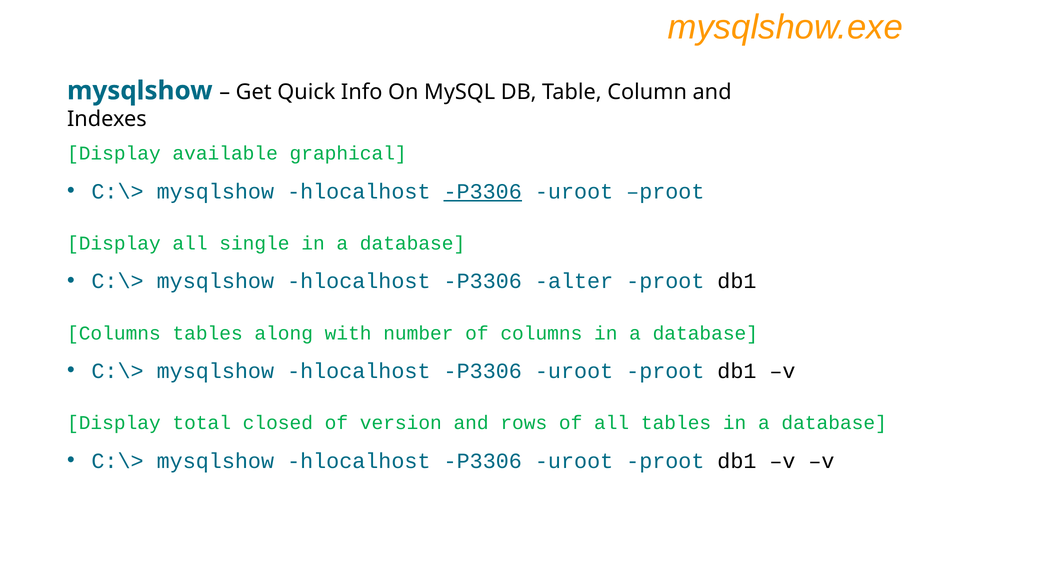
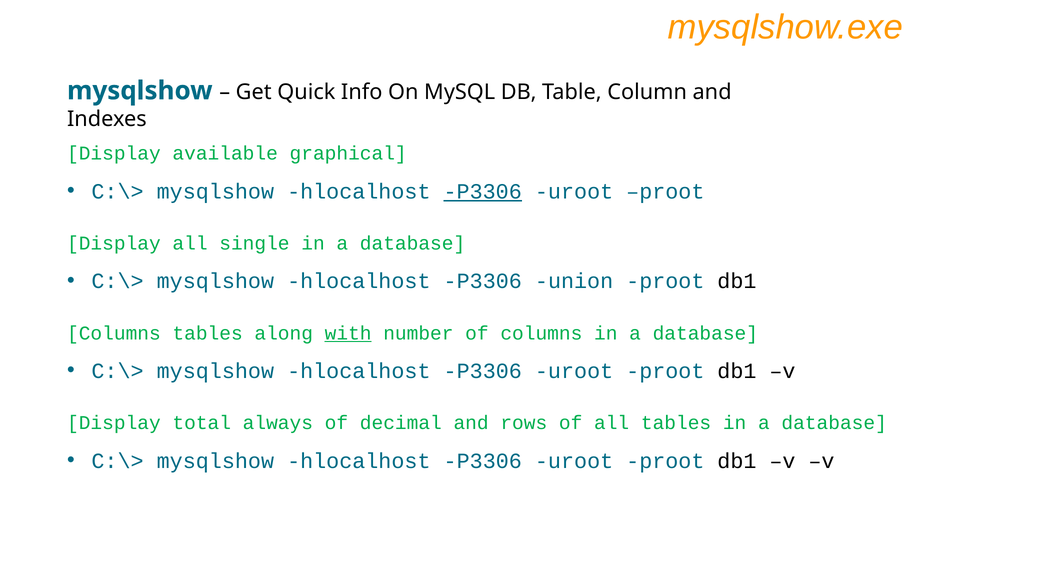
alter: alter -> union (574, 281)
with underline: none -> present (348, 333)
closed: closed -> always (278, 423)
version: version -> decimal (401, 423)
